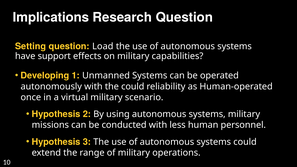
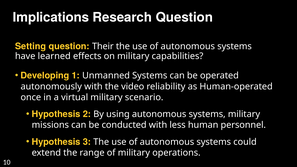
Load: Load -> Their (103, 46)
support: support -> learned (54, 56)
the could: could -> video (133, 86)
